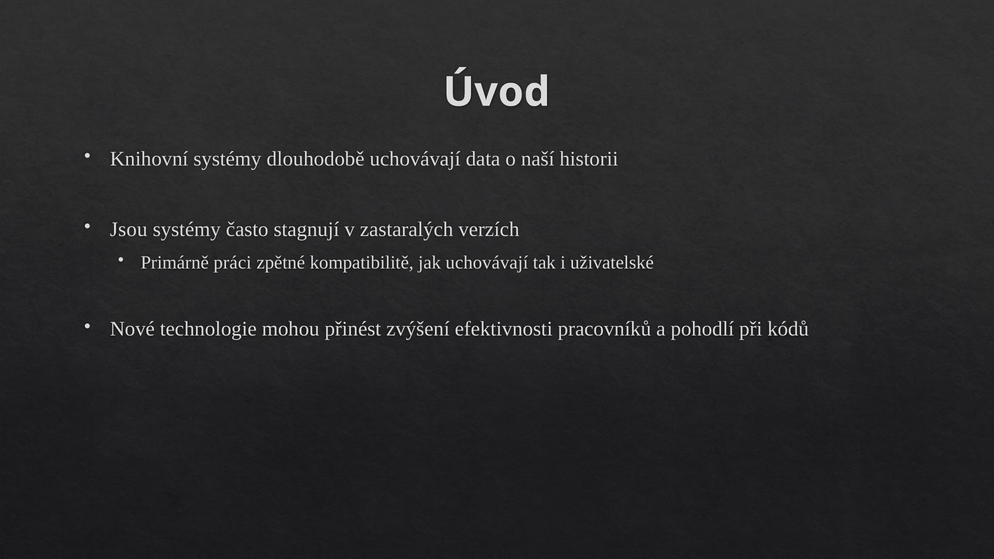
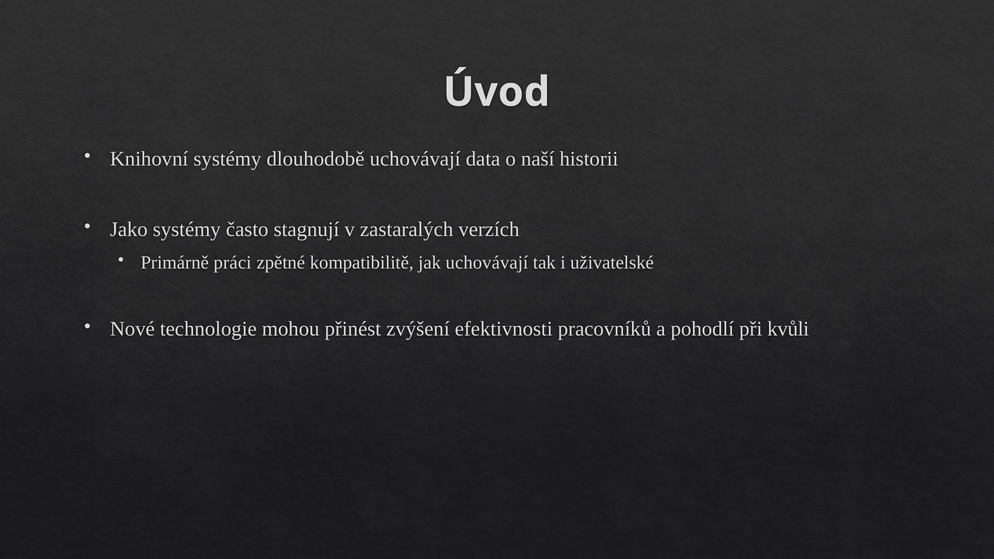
Jsou: Jsou -> Jako (129, 229)
kódů: kódů -> kvůli (788, 329)
